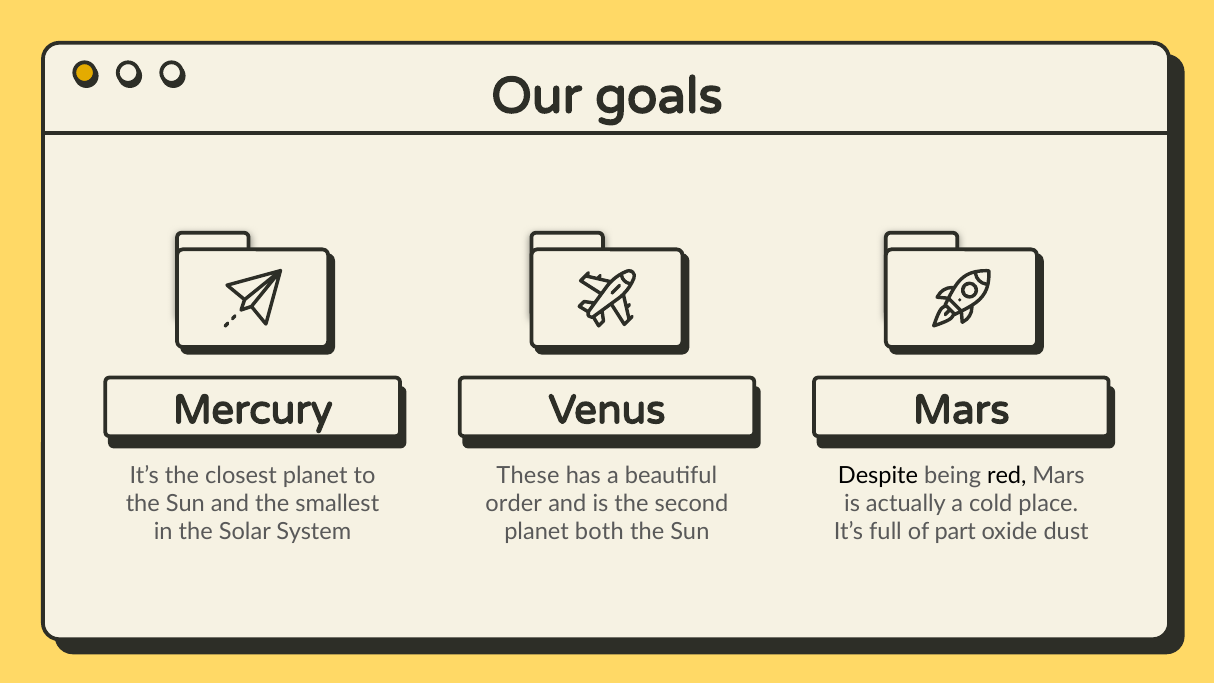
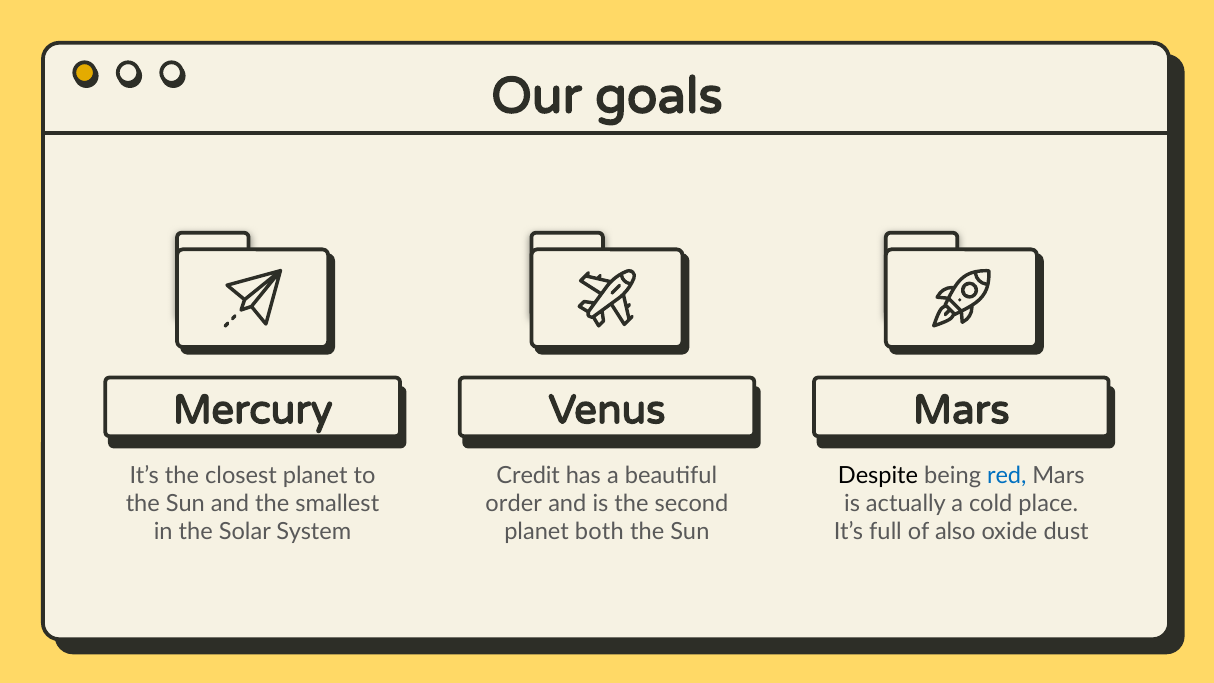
These: These -> Credit (528, 475)
red colour: black -> blue (1007, 475)
part: part -> also (955, 532)
